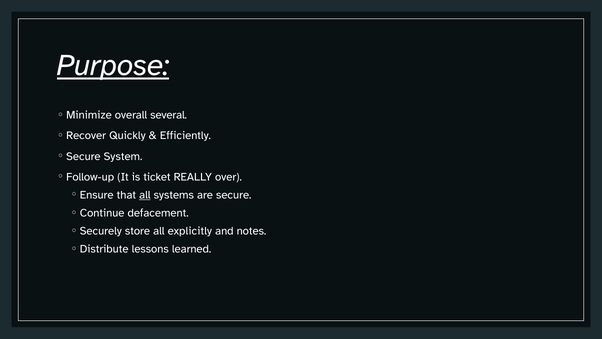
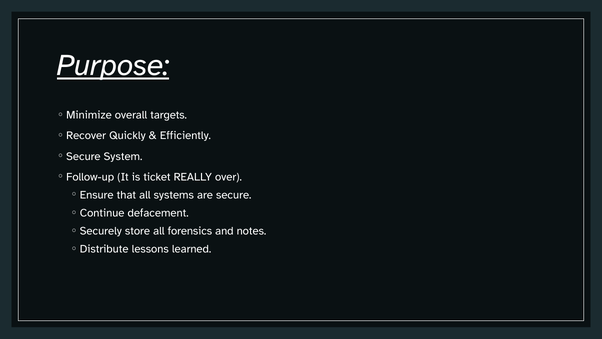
several: several -> targets (169, 115)
all underline: present -> none (145, 195)
explicitly: explicitly -> forensics (190, 231)
